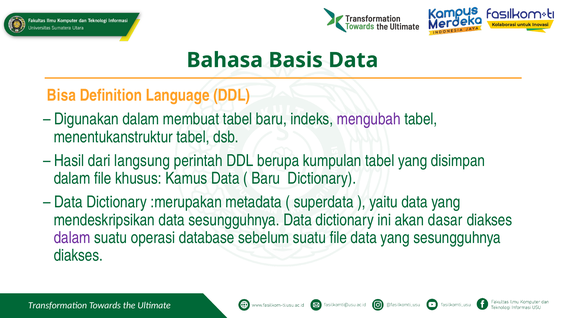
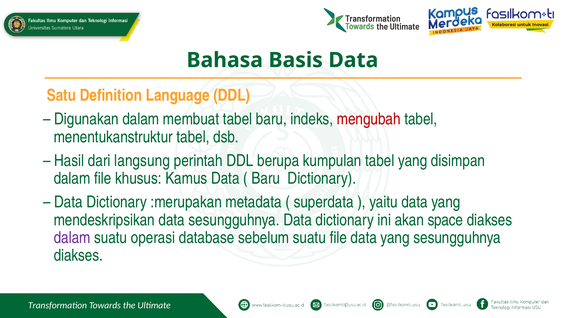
Bisa: Bisa -> Satu (61, 95)
mengubah colour: purple -> red (369, 119)
dasar: dasar -> space (445, 220)
